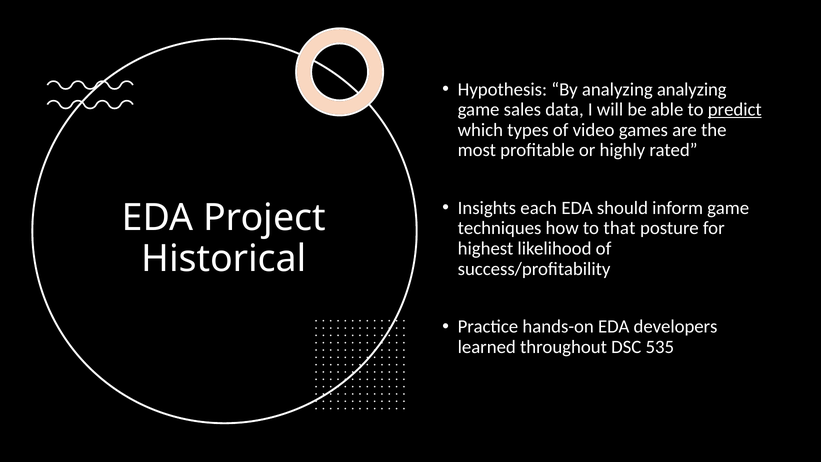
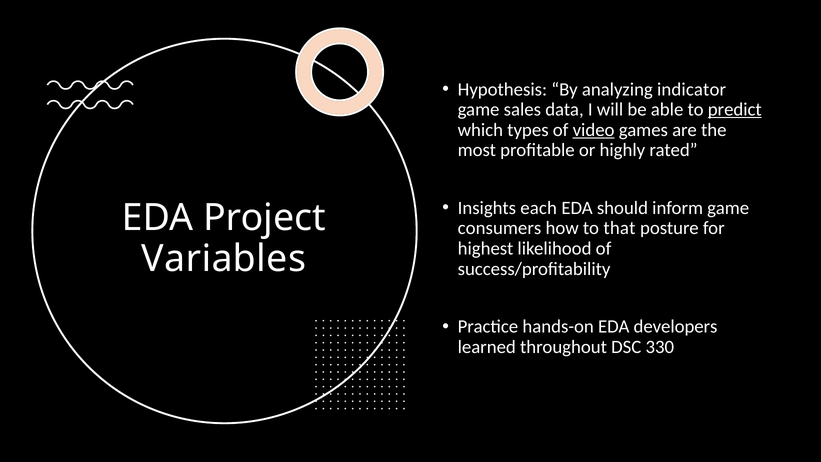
analyzing analyzing: analyzing -> indicator (692, 89)
video underline: none -> present (594, 130)
techniques: techniques -> consumers (500, 228)
Historical: Historical -> Variables (224, 259)
535: 535 -> 330 (660, 347)
